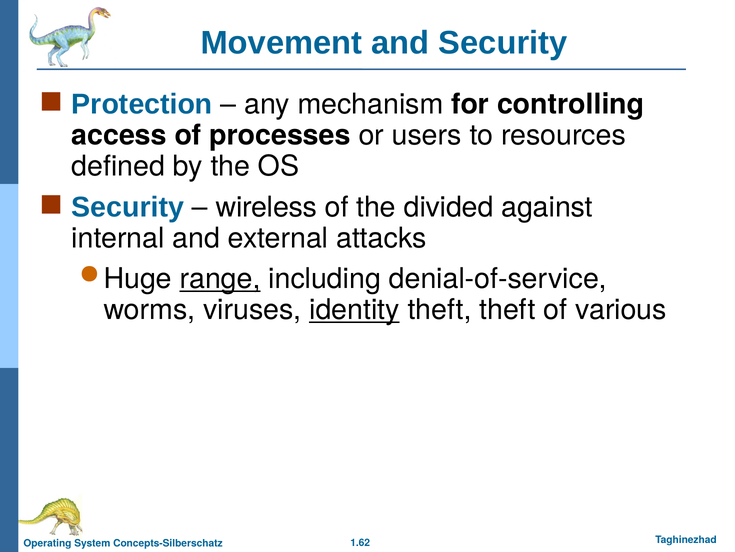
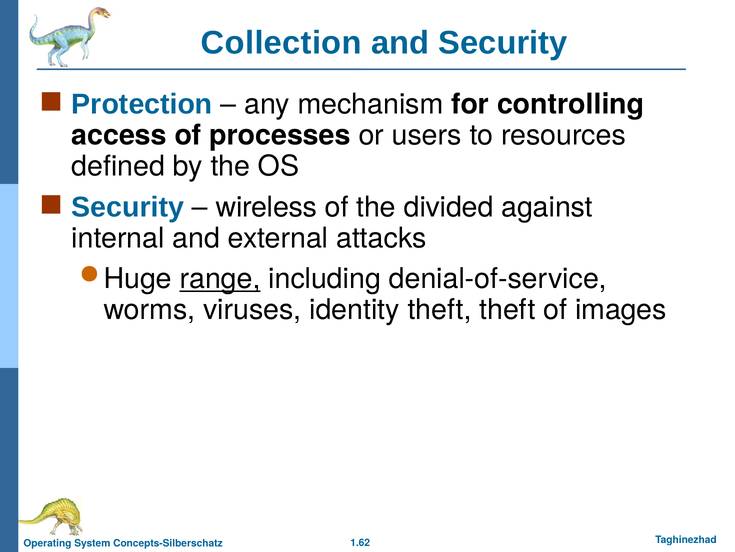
Movement: Movement -> Collection (281, 43)
identity underline: present -> none (354, 310)
various: various -> images (621, 310)
